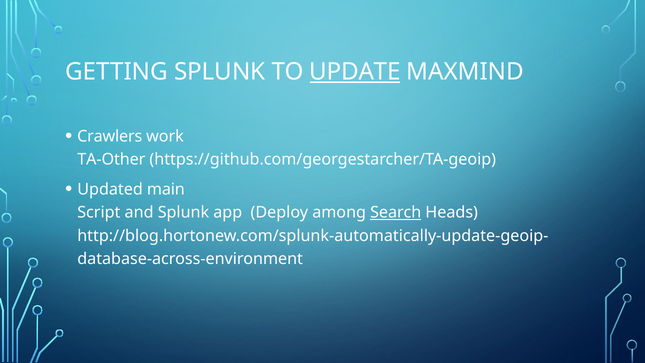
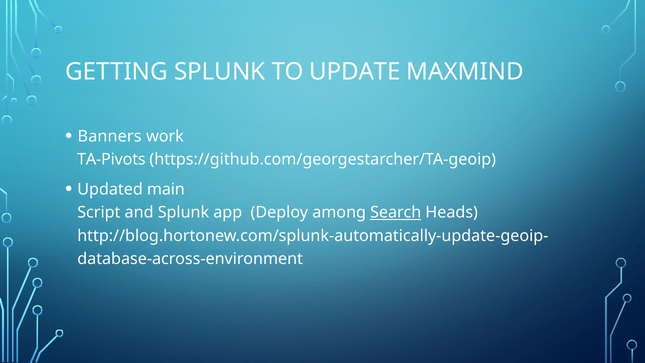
UPDATE underline: present -> none (355, 72)
Crawlers: Crawlers -> Banners (110, 136)
TA-Other: TA-Other -> TA-Pivots (111, 159)
